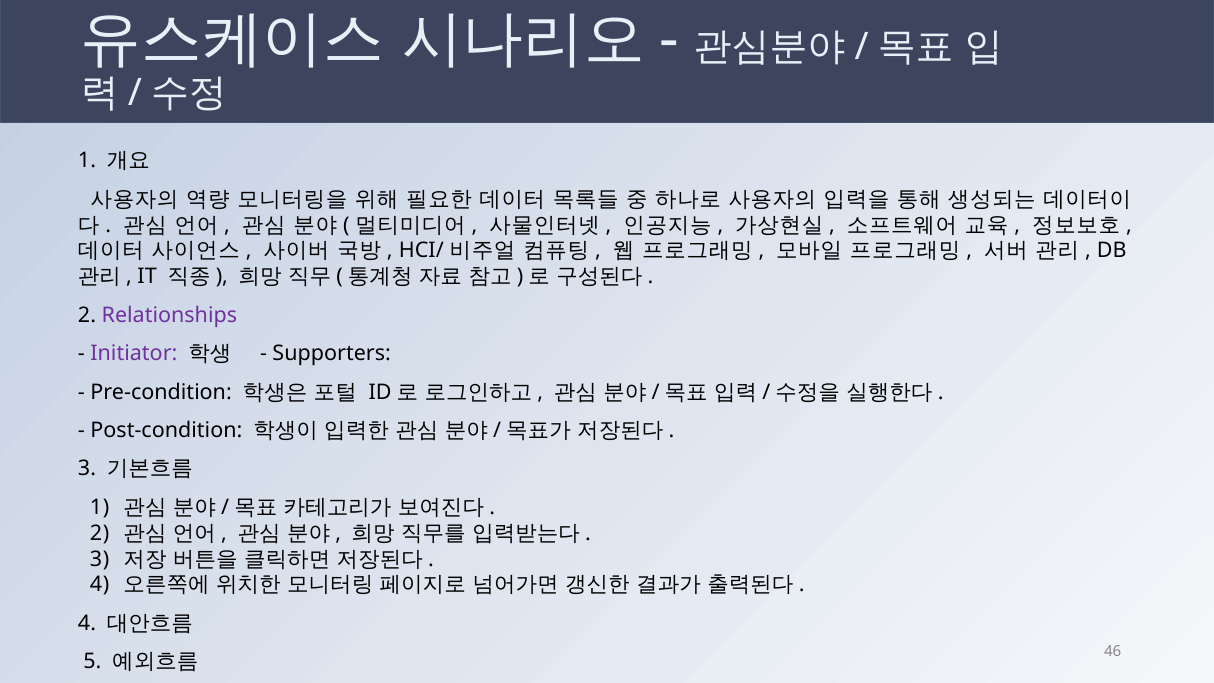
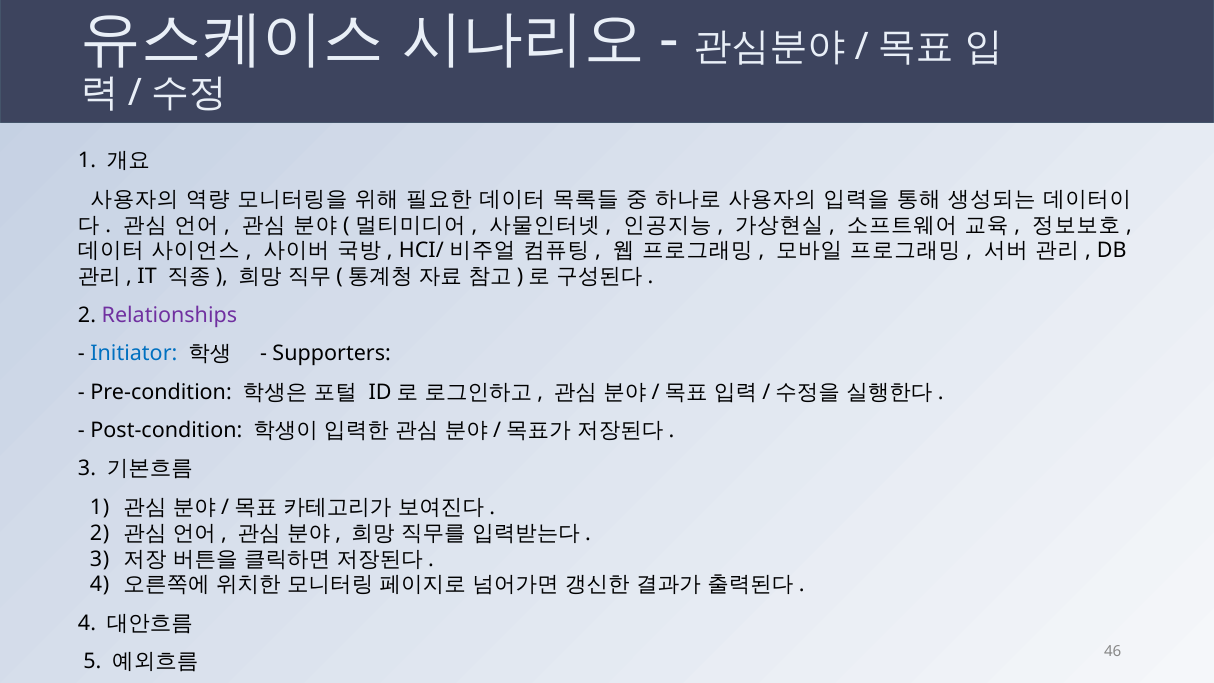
Initiator colour: purple -> blue (134, 353)
